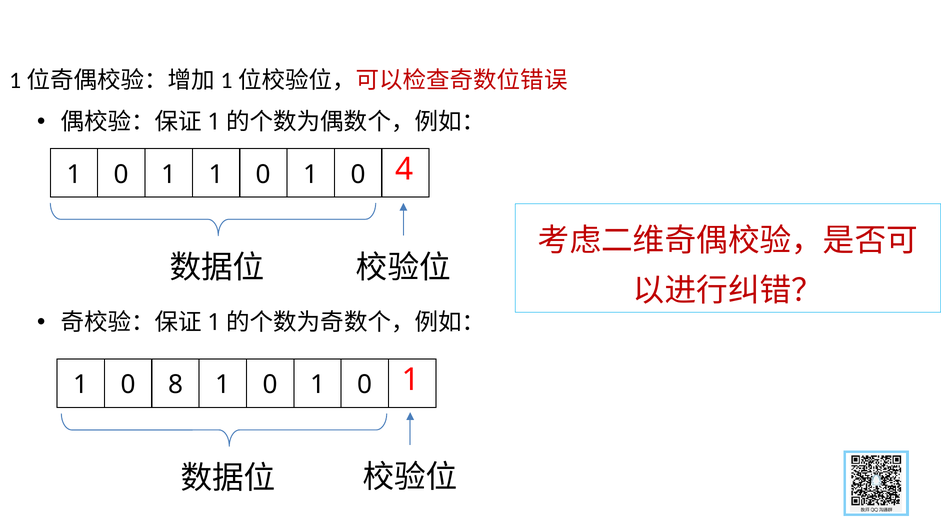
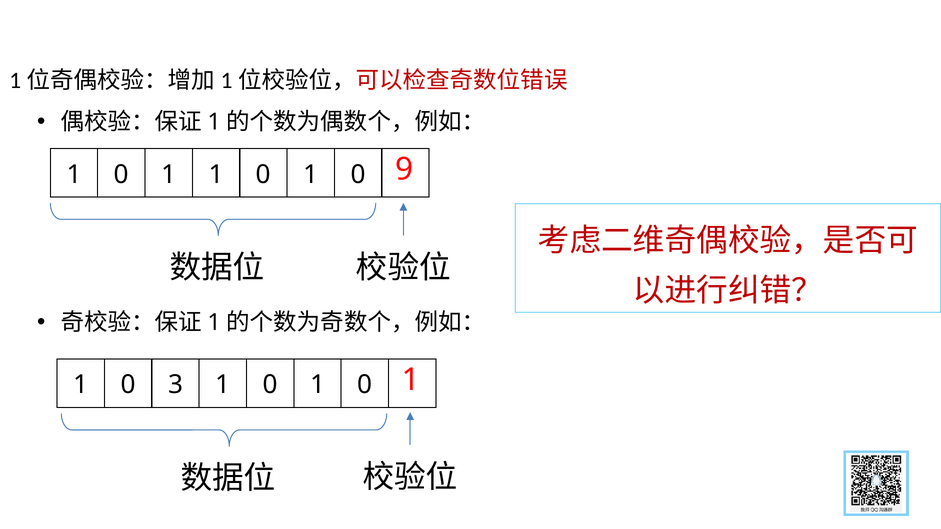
4: 4 -> 9 (404, 170)
8: 8 -> 3 (175, 385)
